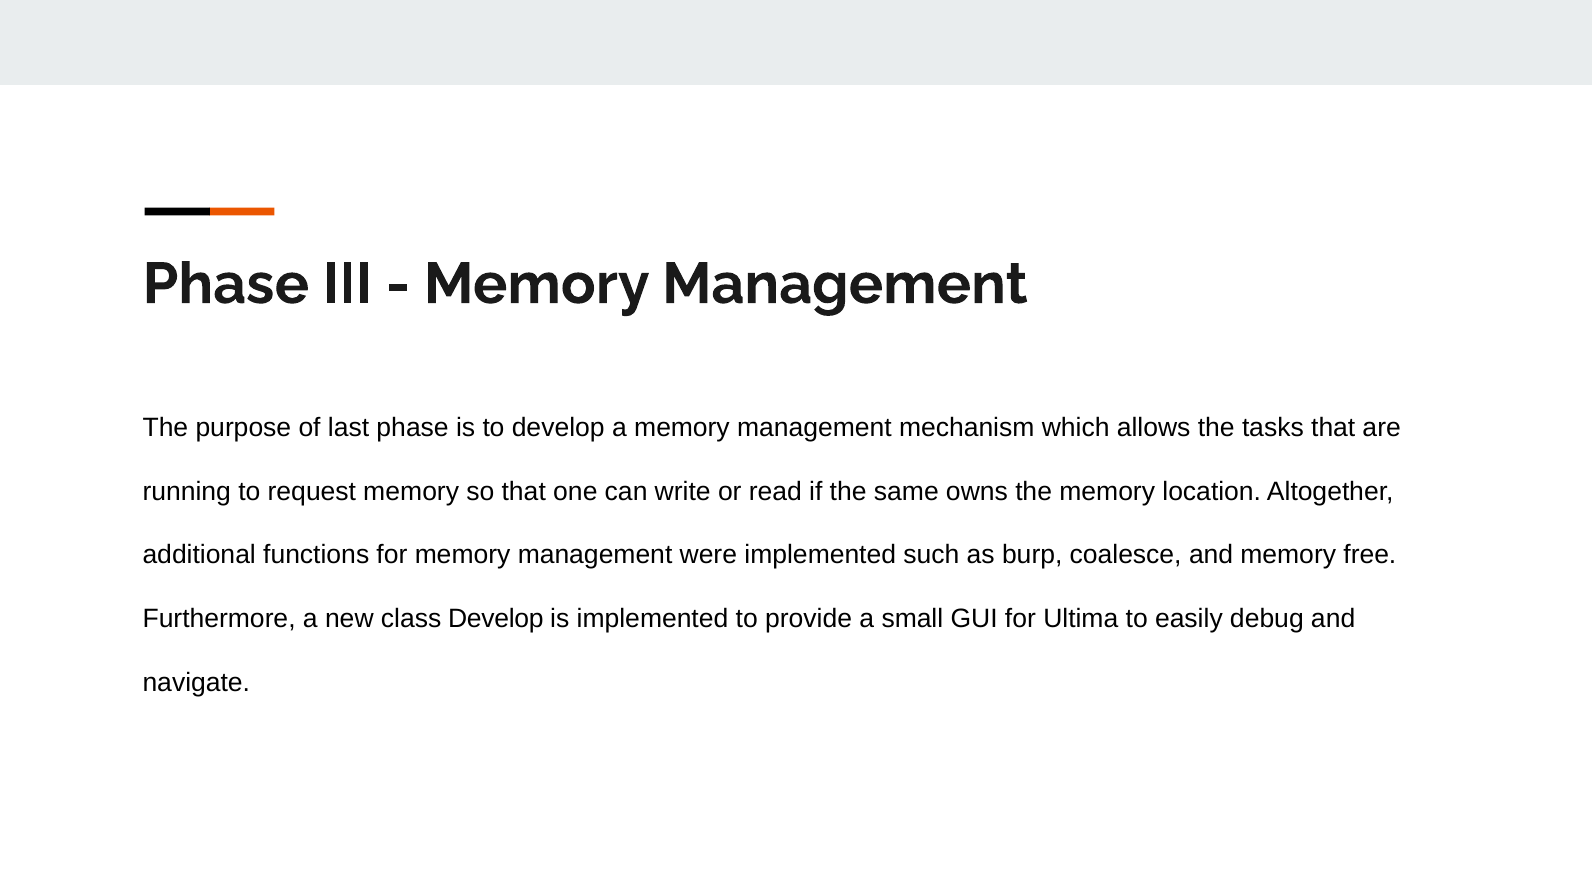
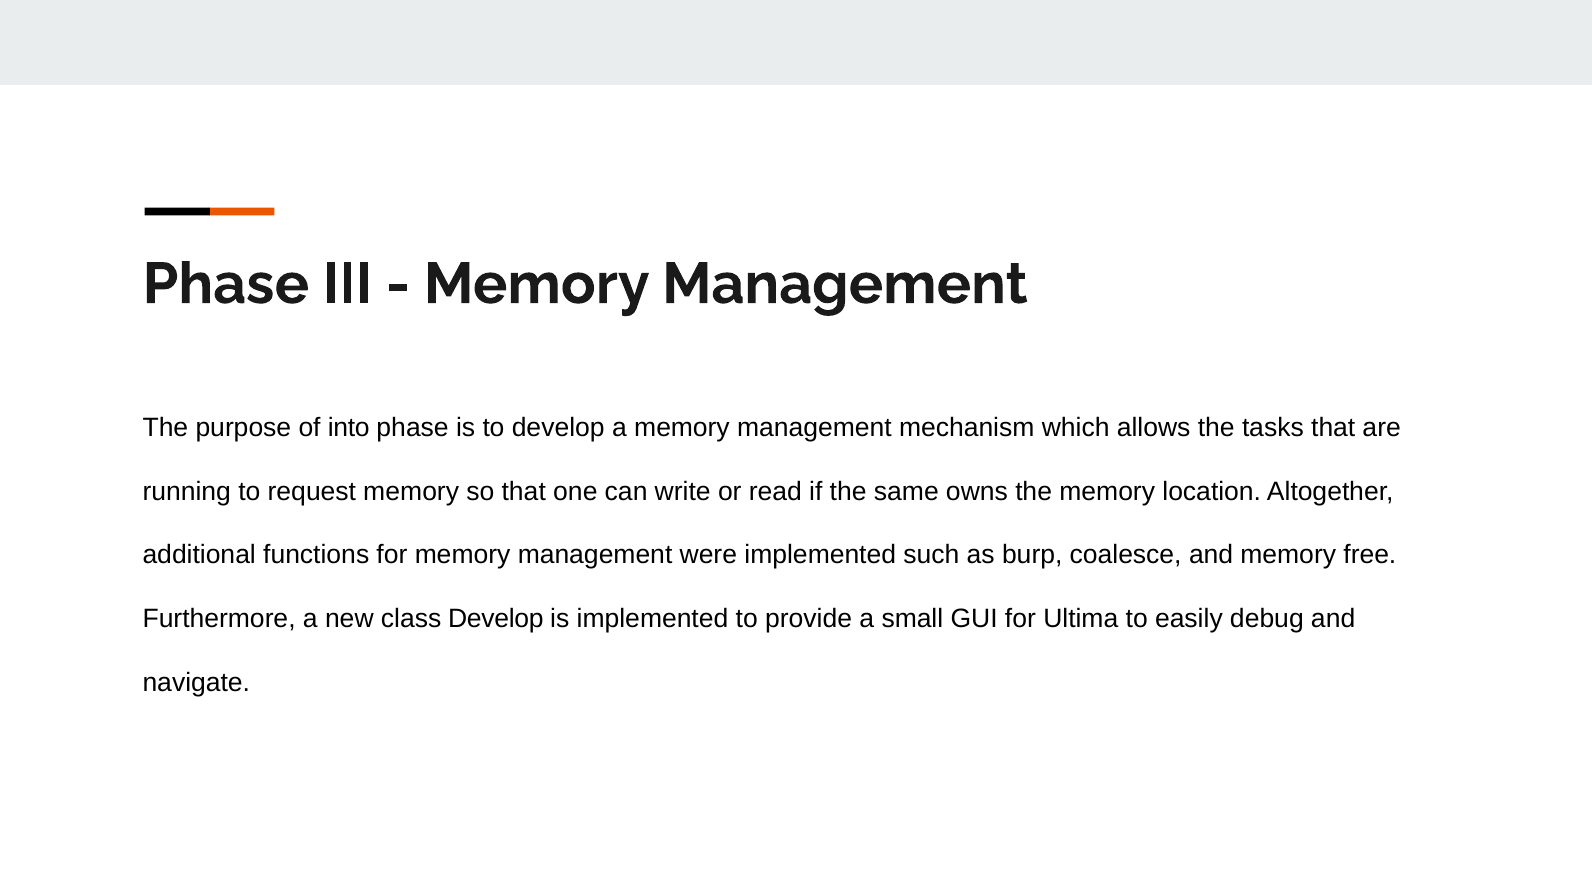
last: last -> into (349, 427)
